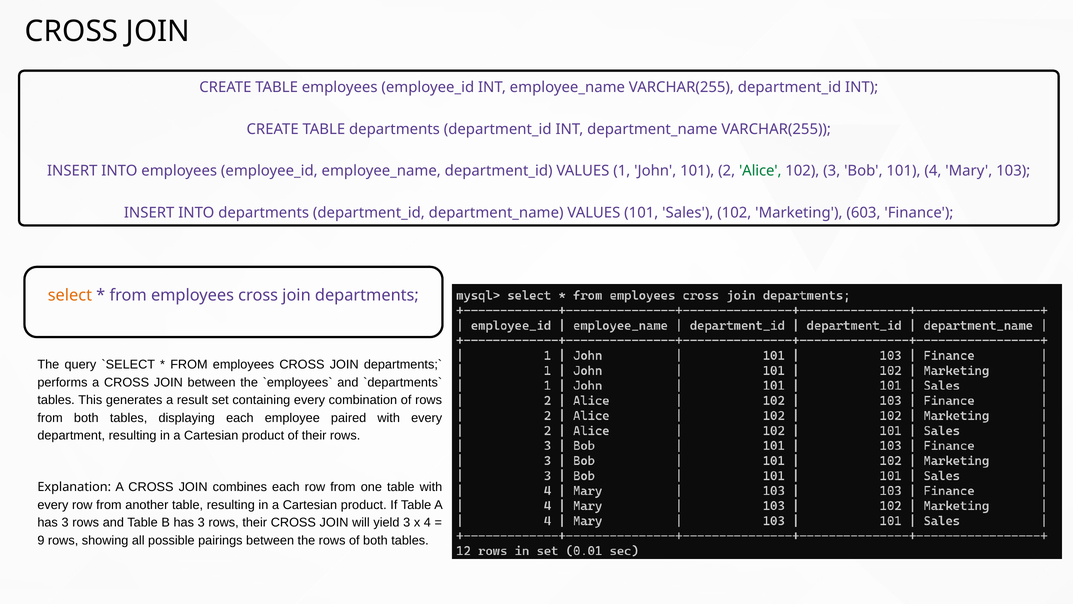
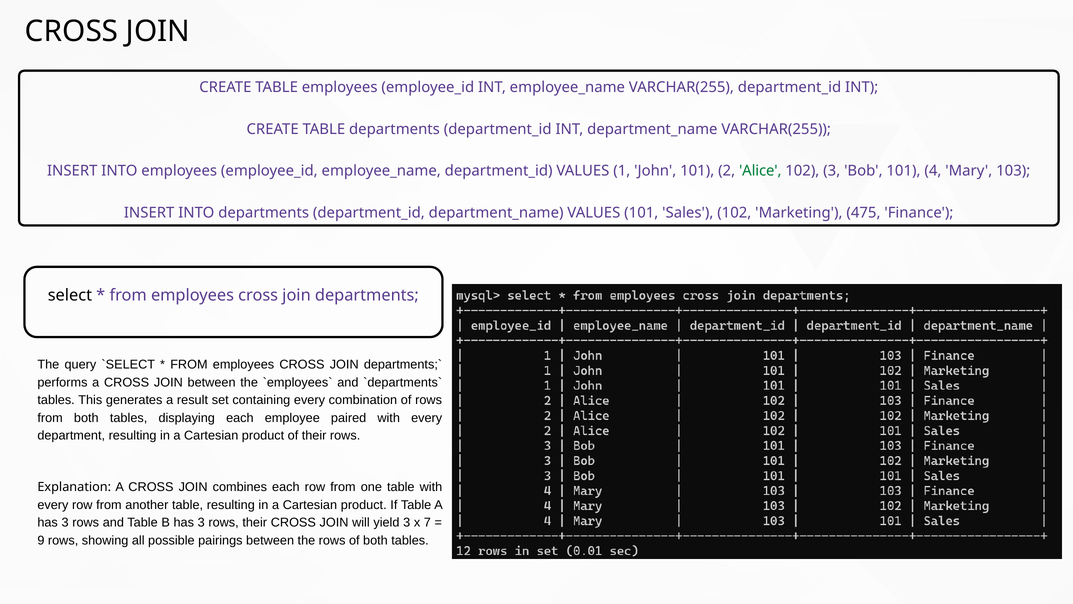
603: 603 -> 475 (863, 213)
select colour: orange -> black (70, 295)
x 4: 4 -> 7 (427, 522)
